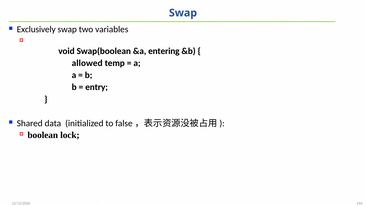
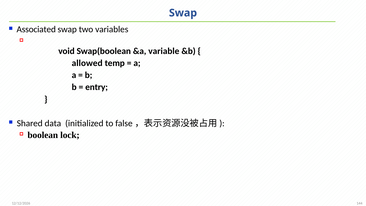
Exclusively: Exclusively -> Associated (36, 29)
entering: entering -> variable (164, 51)
